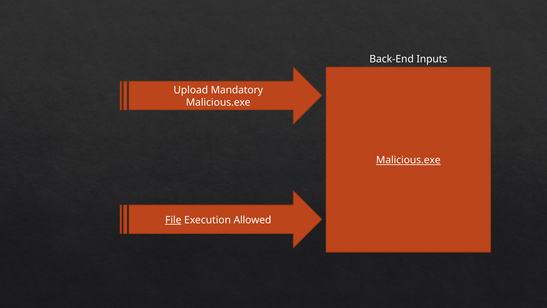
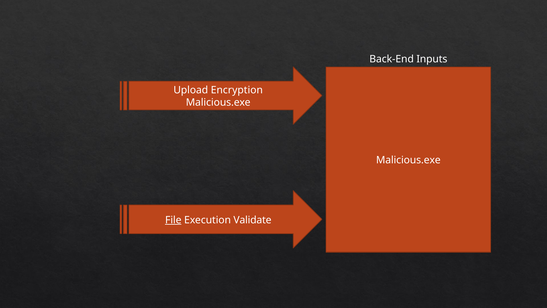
Mandatory: Mandatory -> Encryption (237, 90)
Malicious.exe underline: present -> none (408, 160)
Allowed: Allowed -> Validate (252, 220)
